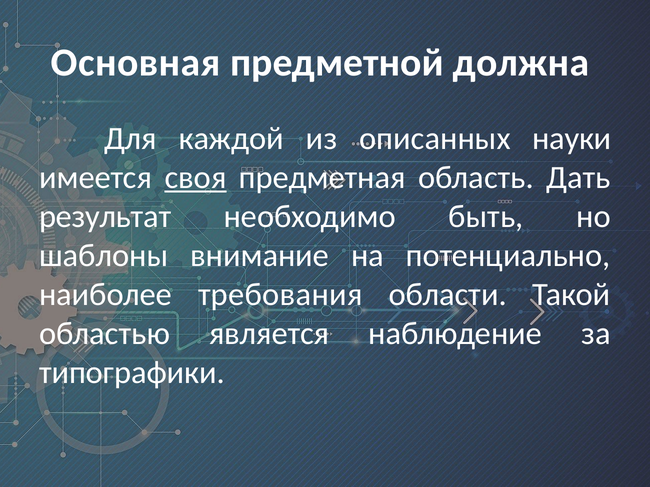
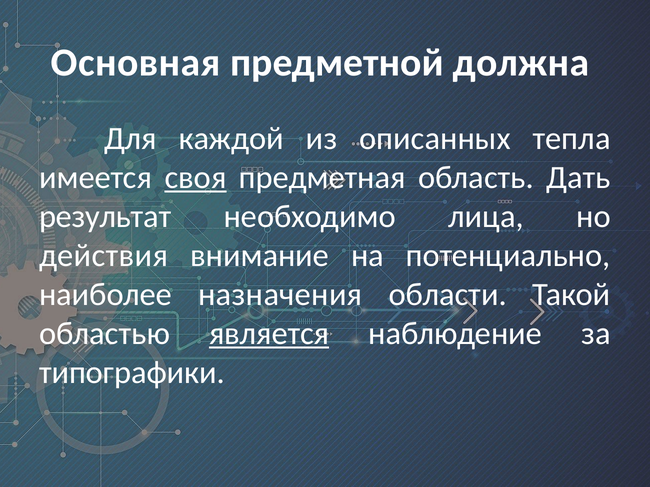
науки: науки -> тепла (572, 139)
быть: быть -> лица (486, 217)
шаблоны: шаблоны -> действия (103, 256)
требования: требования -> назначения (280, 295)
является underline: none -> present (269, 334)
